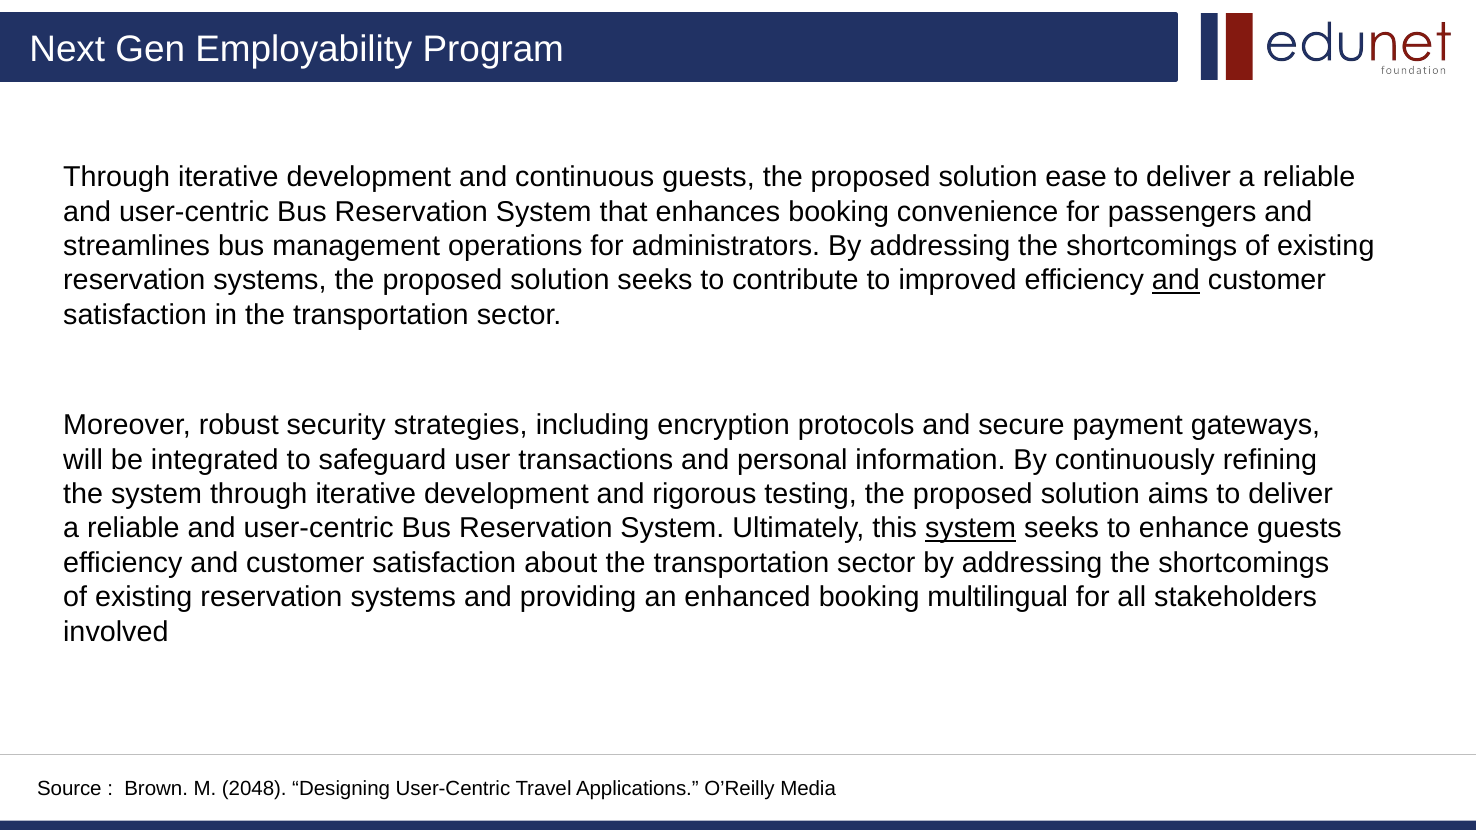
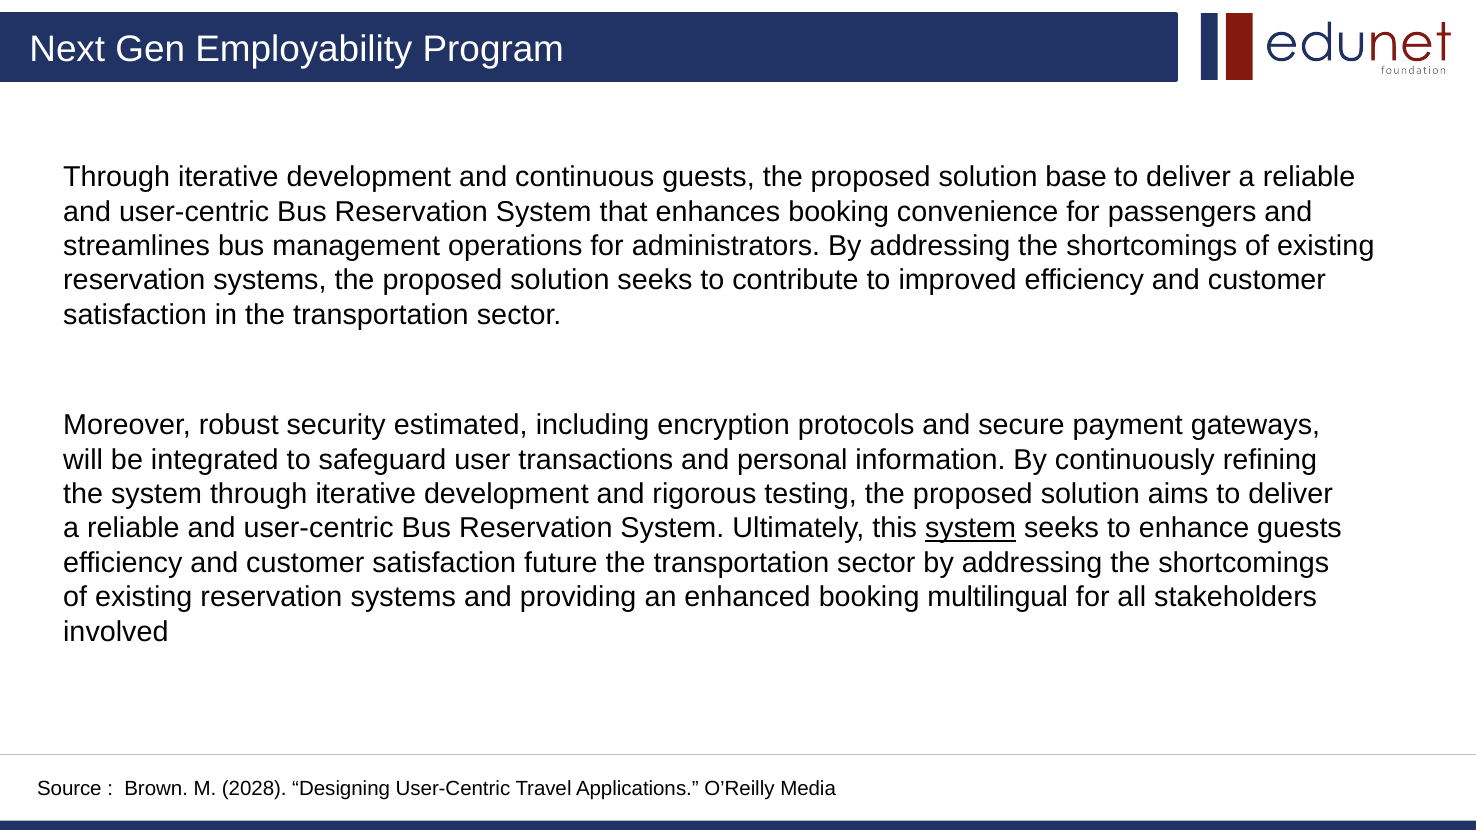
ease: ease -> base (1076, 177)
and underline: present -> none (1176, 281)
strategies: strategies -> estimated (461, 425)
about: about -> future (561, 563)
2048: 2048 -> 2028 (254, 789)
